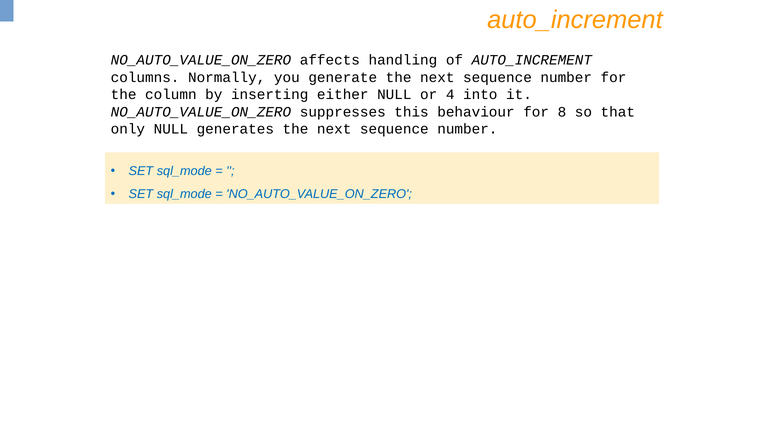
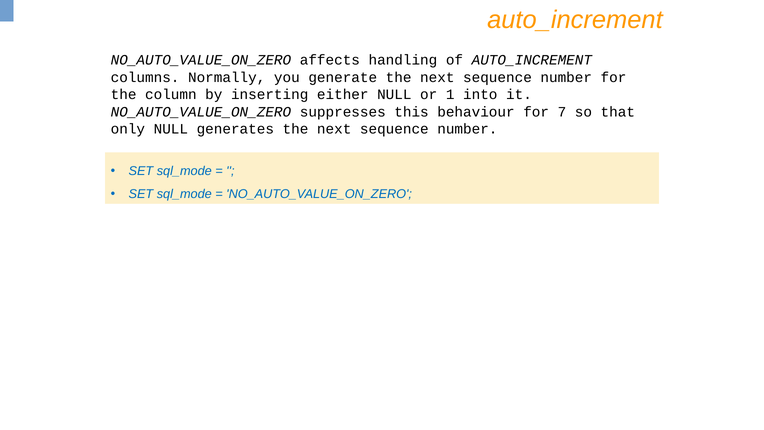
4: 4 -> 1 (450, 95)
8: 8 -> 7 (562, 112)
